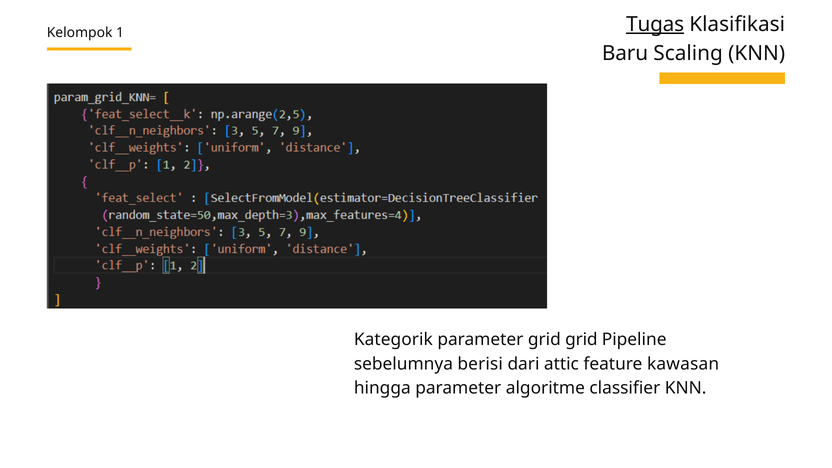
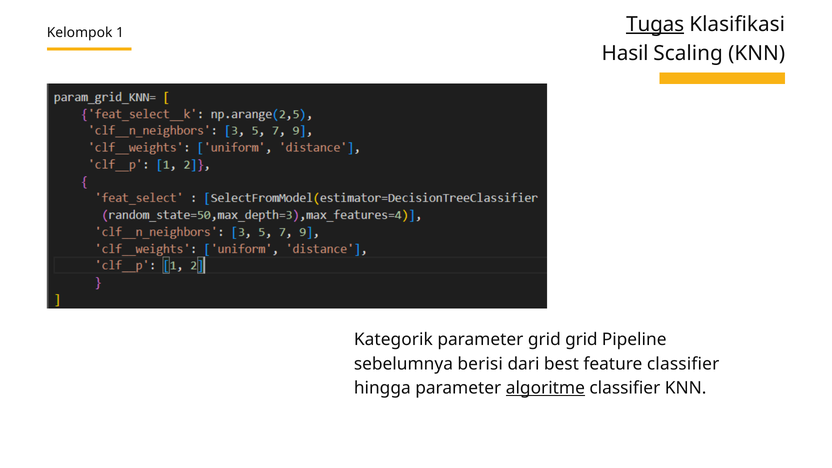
Baru: Baru -> Hasil (625, 53)
attic: attic -> best (561, 364)
feature kawasan: kawasan -> classifier (683, 364)
algoritme underline: none -> present (545, 388)
